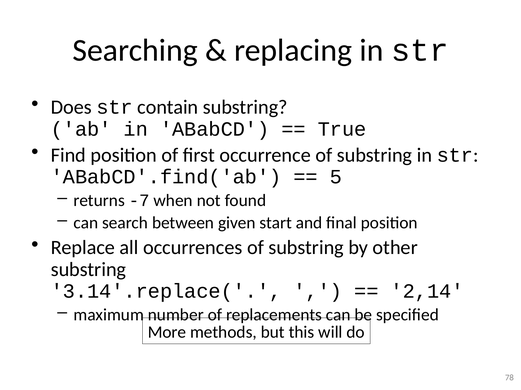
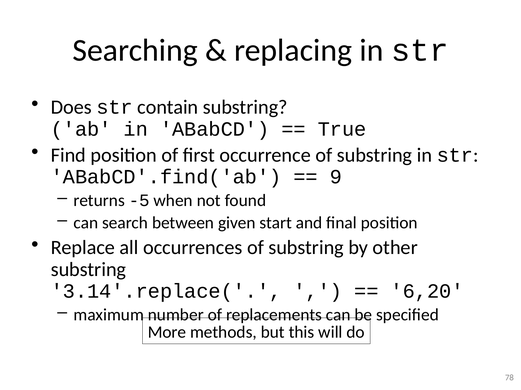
5: 5 -> 9 (336, 177)
-7: -7 -> -5 (139, 201)
2,14: 2,14 -> 6,20 (427, 292)
